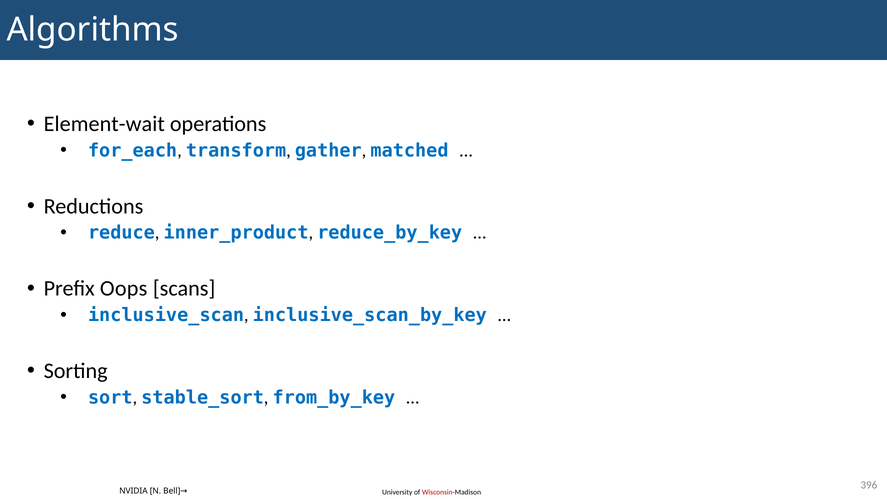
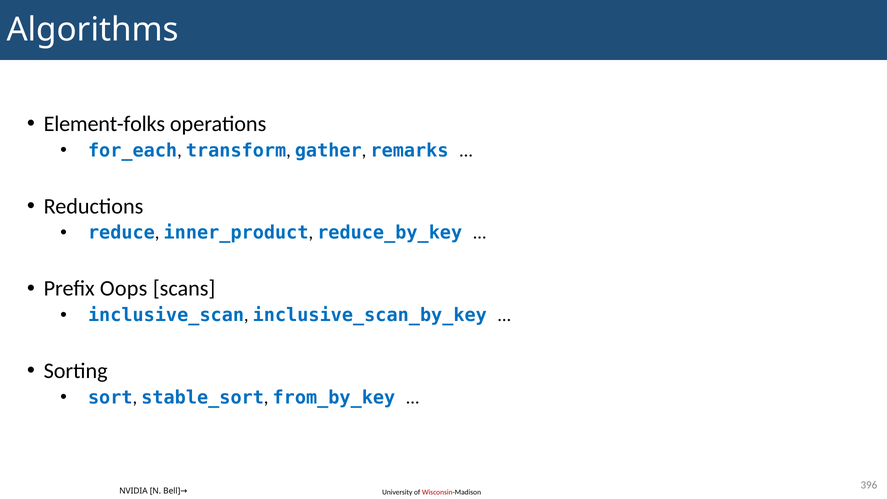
Element-wait: Element-wait -> Element-folks (104, 124)
matched: matched -> remarks (410, 151)
